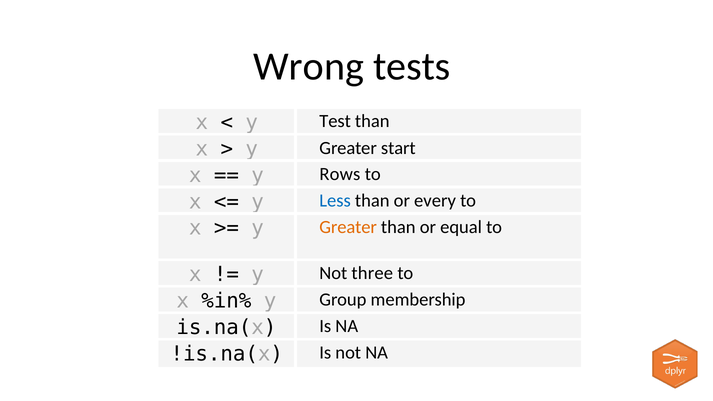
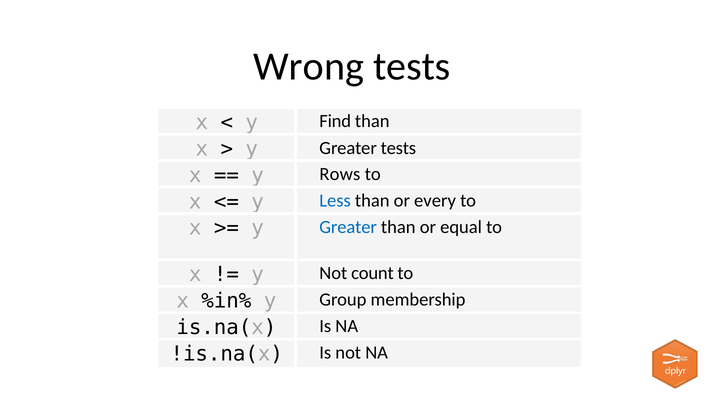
Test: Test -> Find (335, 121)
Greater start: start -> tests (398, 148)
Greater colour: orange -> blue (348, 227)
three: three -> count (372, 273)
